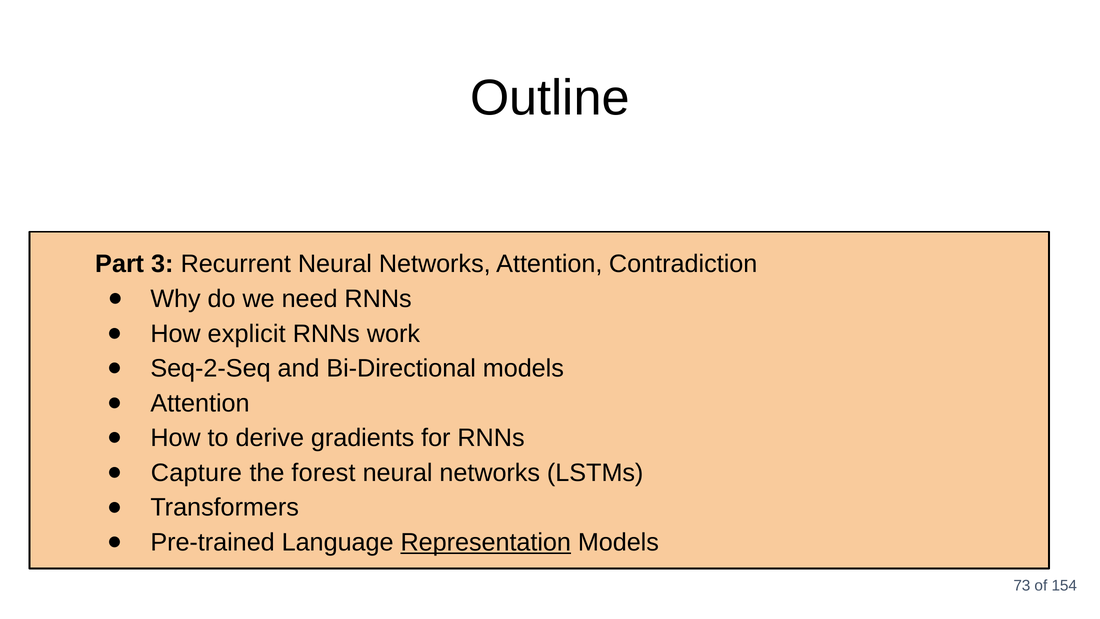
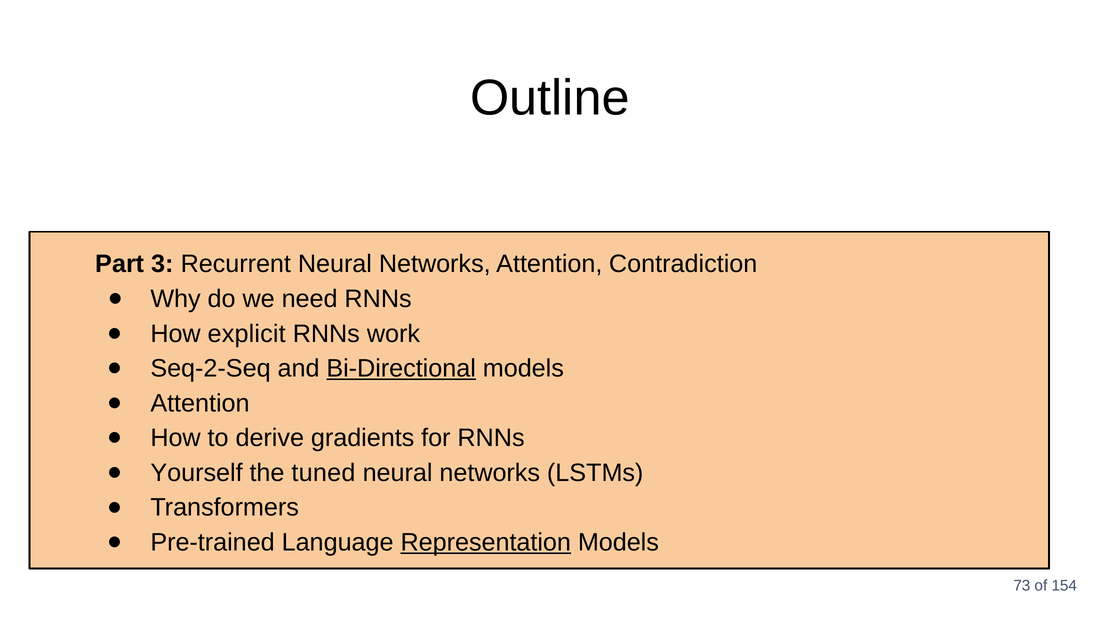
Bi-Directional underline: none -> present (401, 368)
Capture: Capture -> Yourself (197, 473)
forest: forest -> tuned (323, 473)
